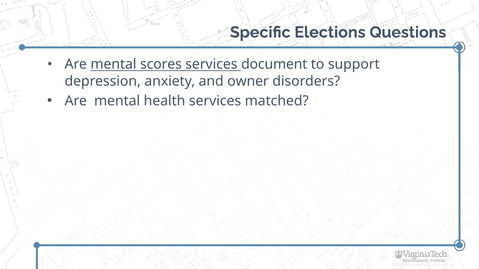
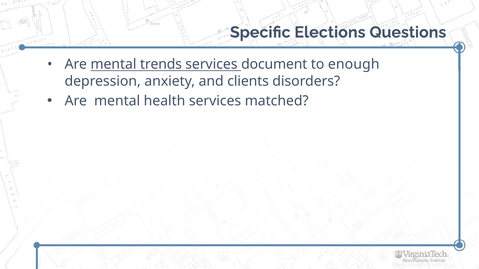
scores: scores -> trends (161, 64)
support: support -> enough (354, 64)
owner: owner -> clients (248, 81)
